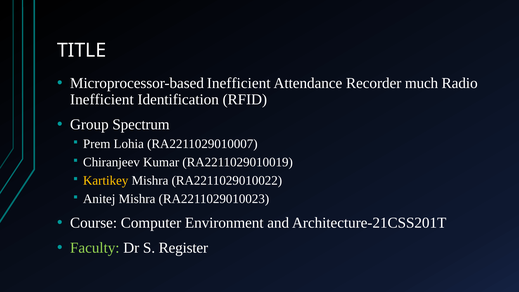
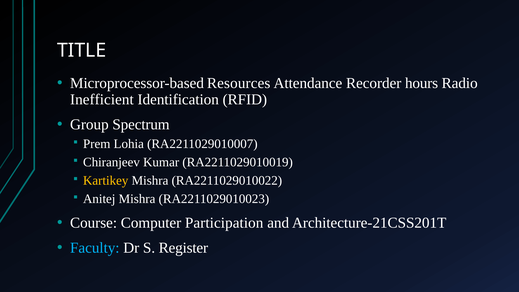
Microprocessor-based Inefficient: Inefficient -> Resources (239, 83)
much: much -> hours (422, 83)
Environment: Environment -> Participation (224, 223)
Faculty colour: light green -> light blue (95, 248)
